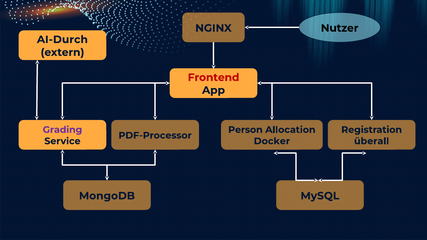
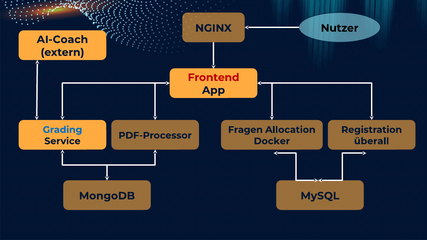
AI-Durch: AI-Durch -> AI-Coach (62, 40)
Grading colour: purple -> blue (62, 130)
Person: Person -> Fragen (245, 130)
